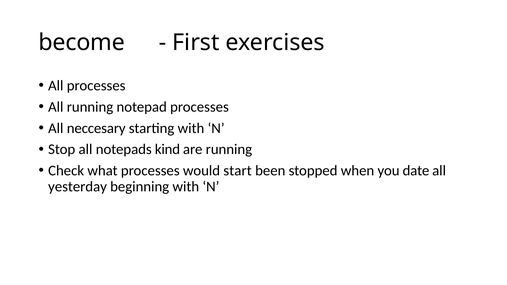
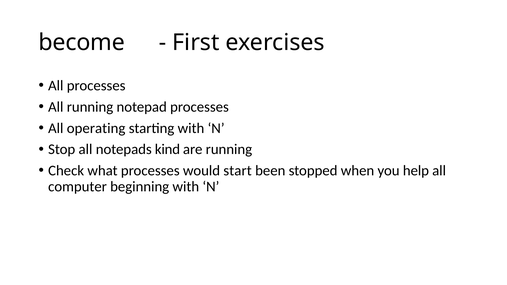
neccesary: neccesary -> operating (96, 128)
date: date -> help (416, 171)
yesterday: yesterday -> computer (78, 187)
